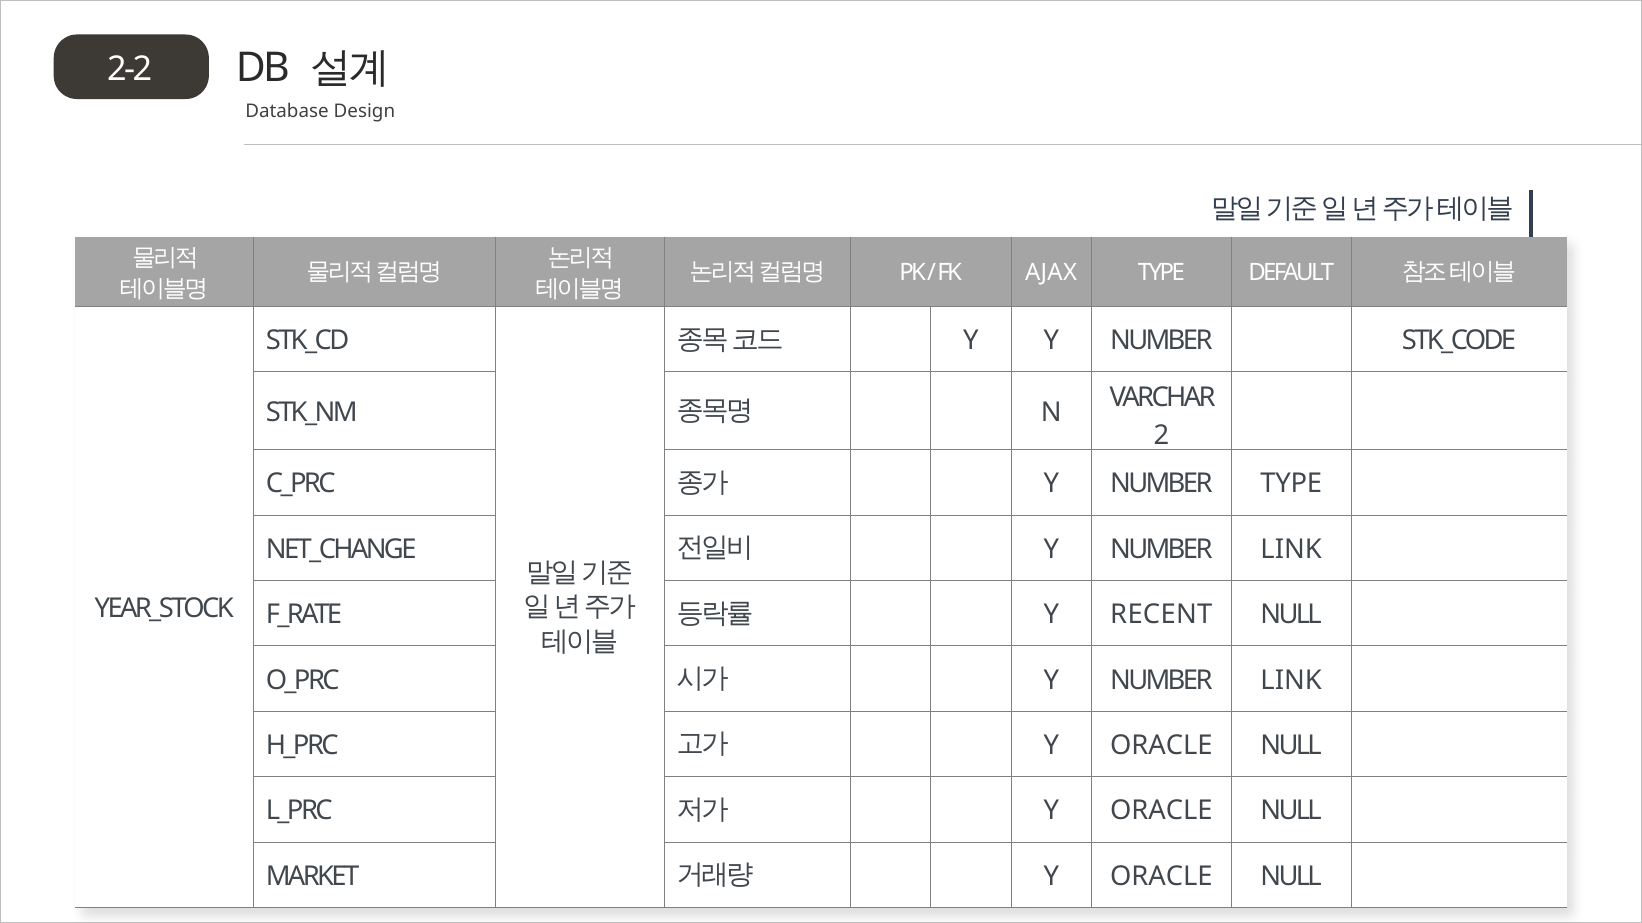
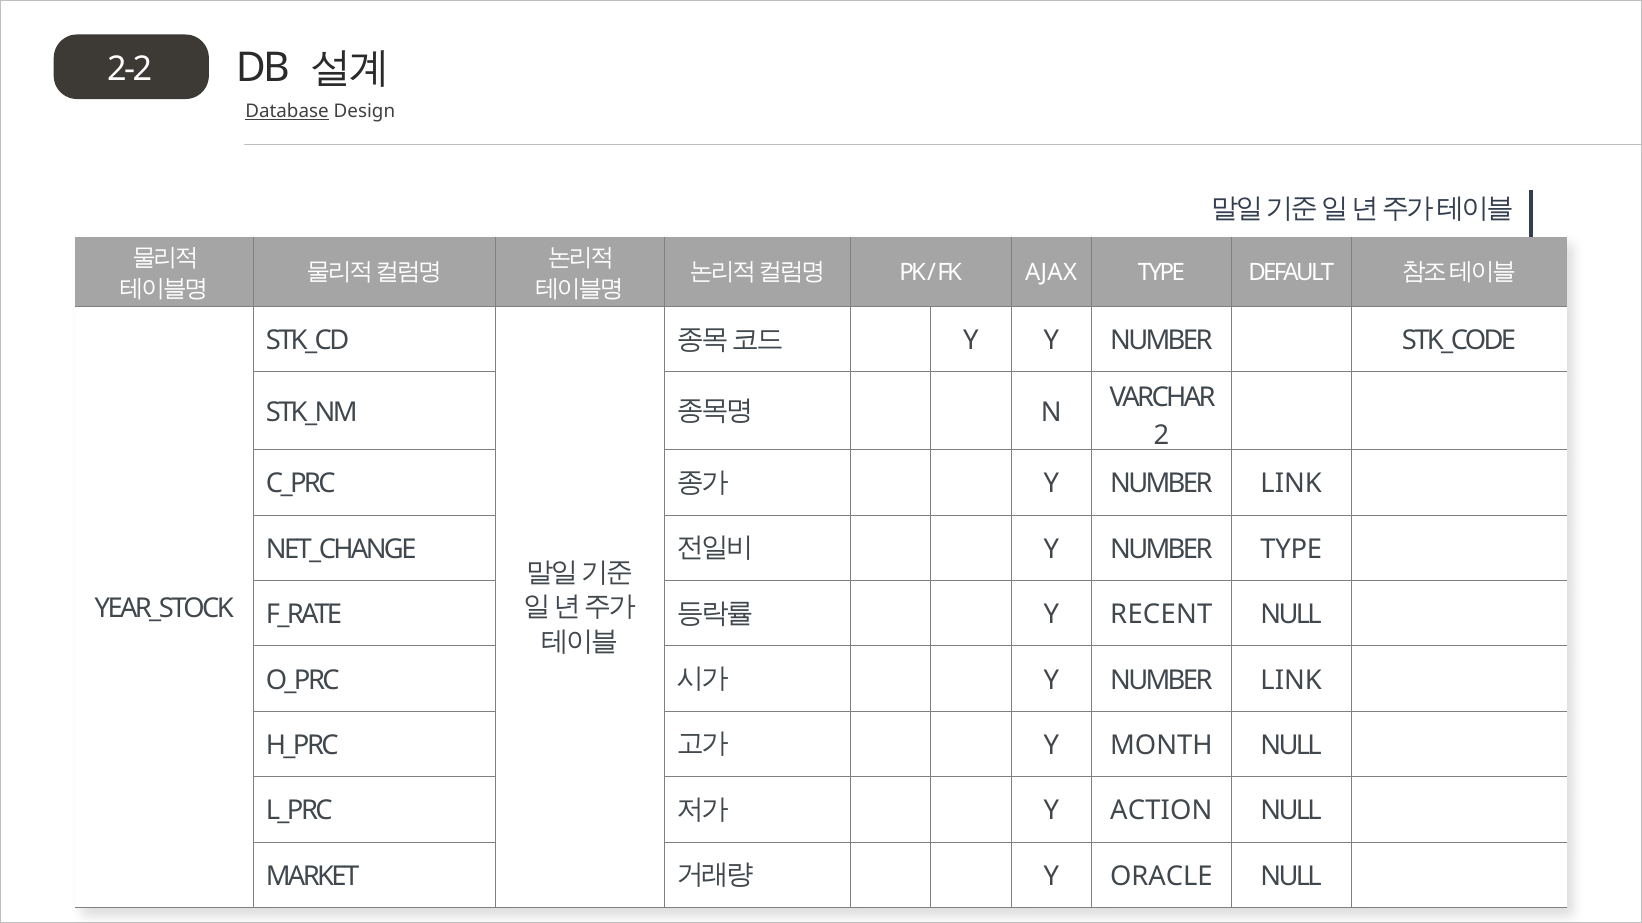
Database underline: none -> present (287, 112)
TYPE: TYPE -> LINK (1291, 484)
LINK: LINK -> TYPE (1291, 550)
ORACLE: ORACLE -> MONTH (1161, 746)
ORACLE: ORACLE -> ACTION (1161, 811)
